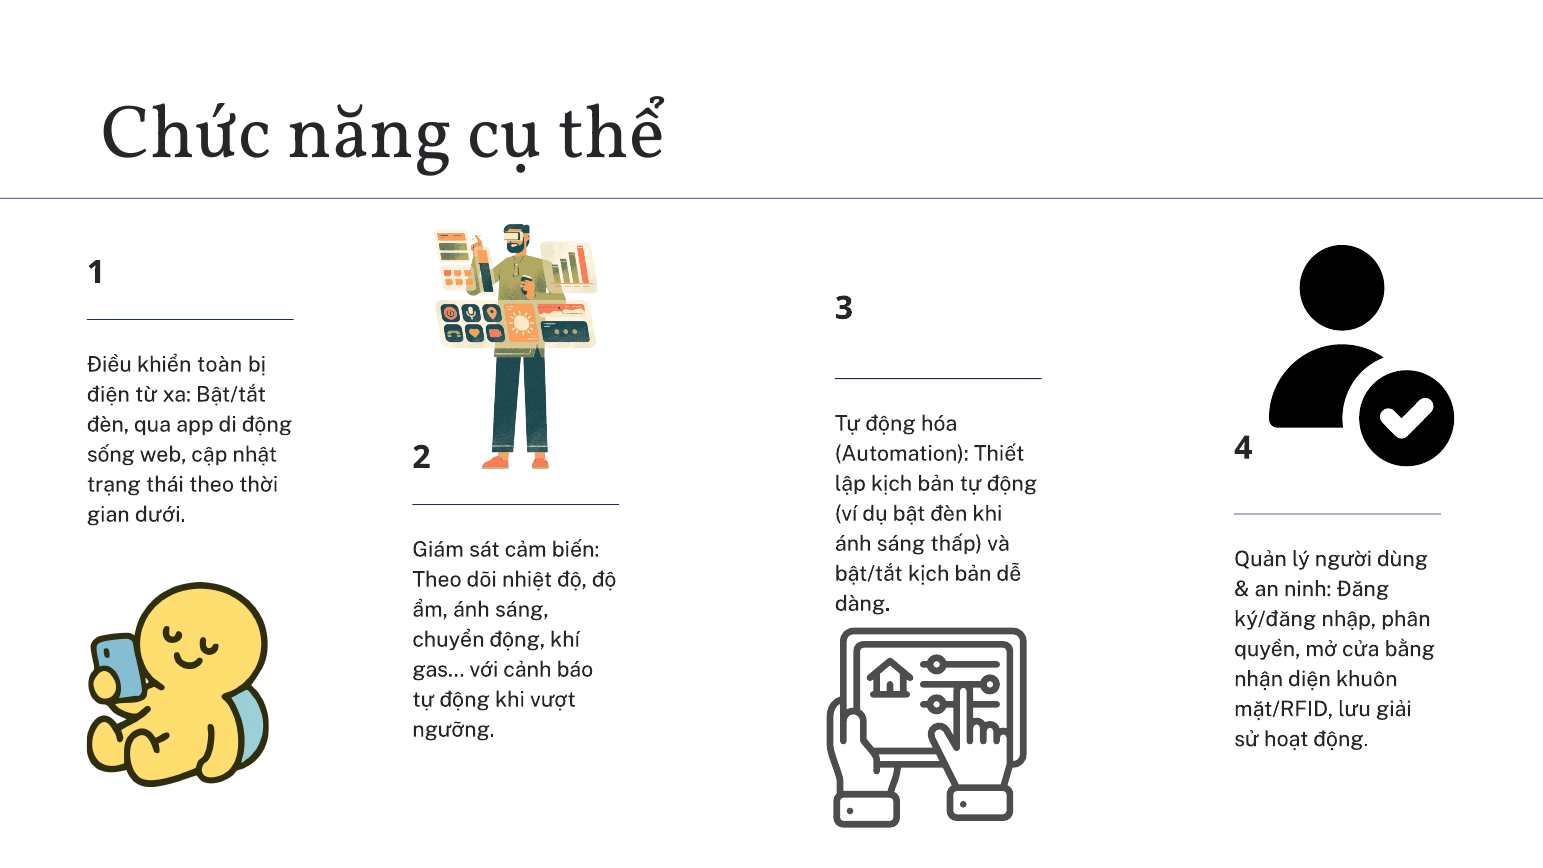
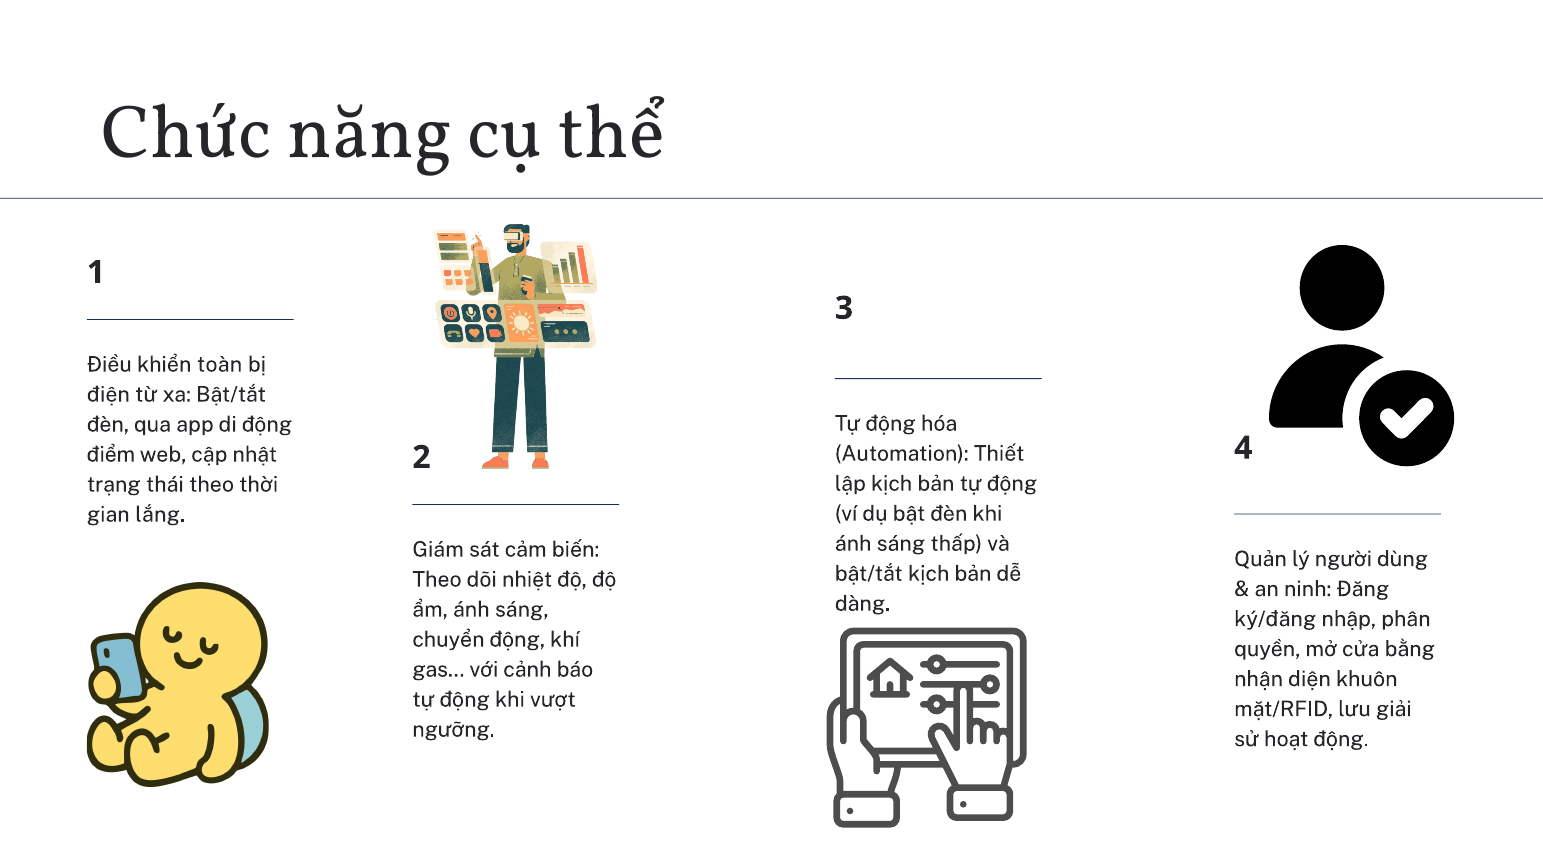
sống: sống -> điểm (111, 454)
dưới: dưới -> lắng (160, 515)
